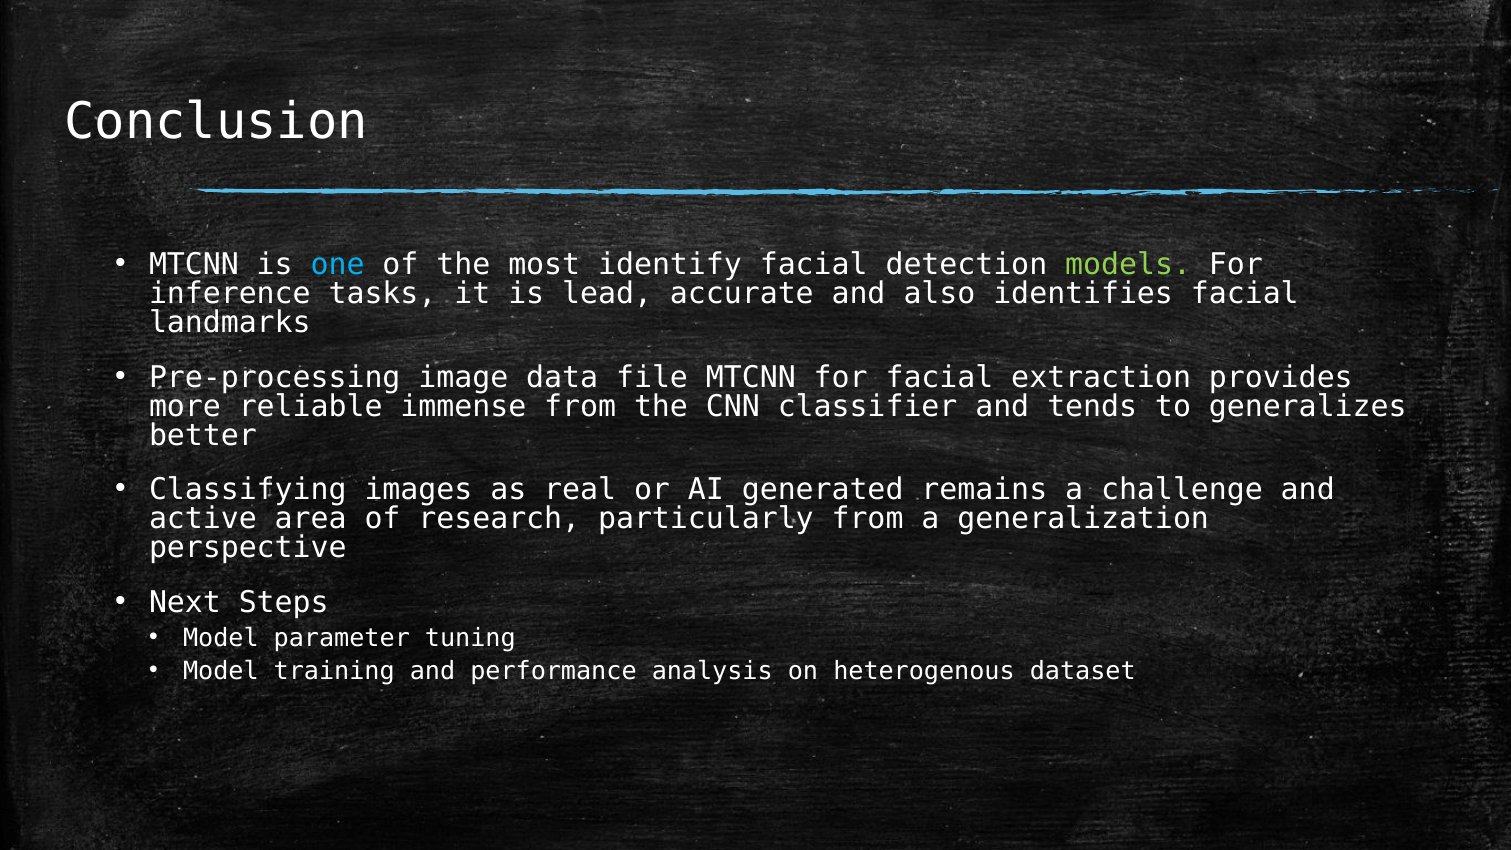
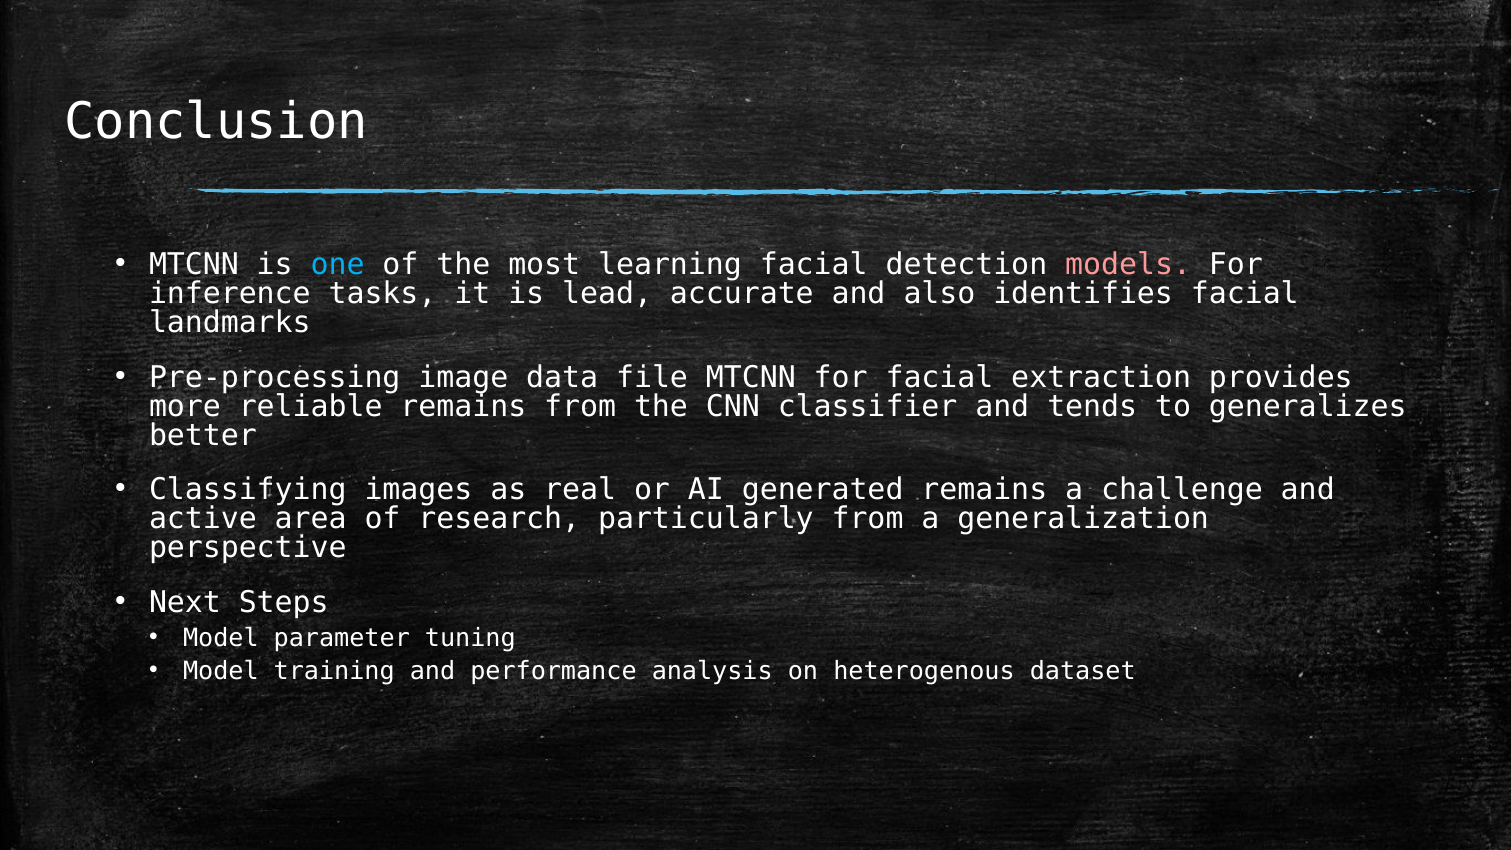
identify: identify -> learning (670, 265)
models colour: light green -> pink (1128, 265)
reliable immense: immense -> remains (463, 406)
